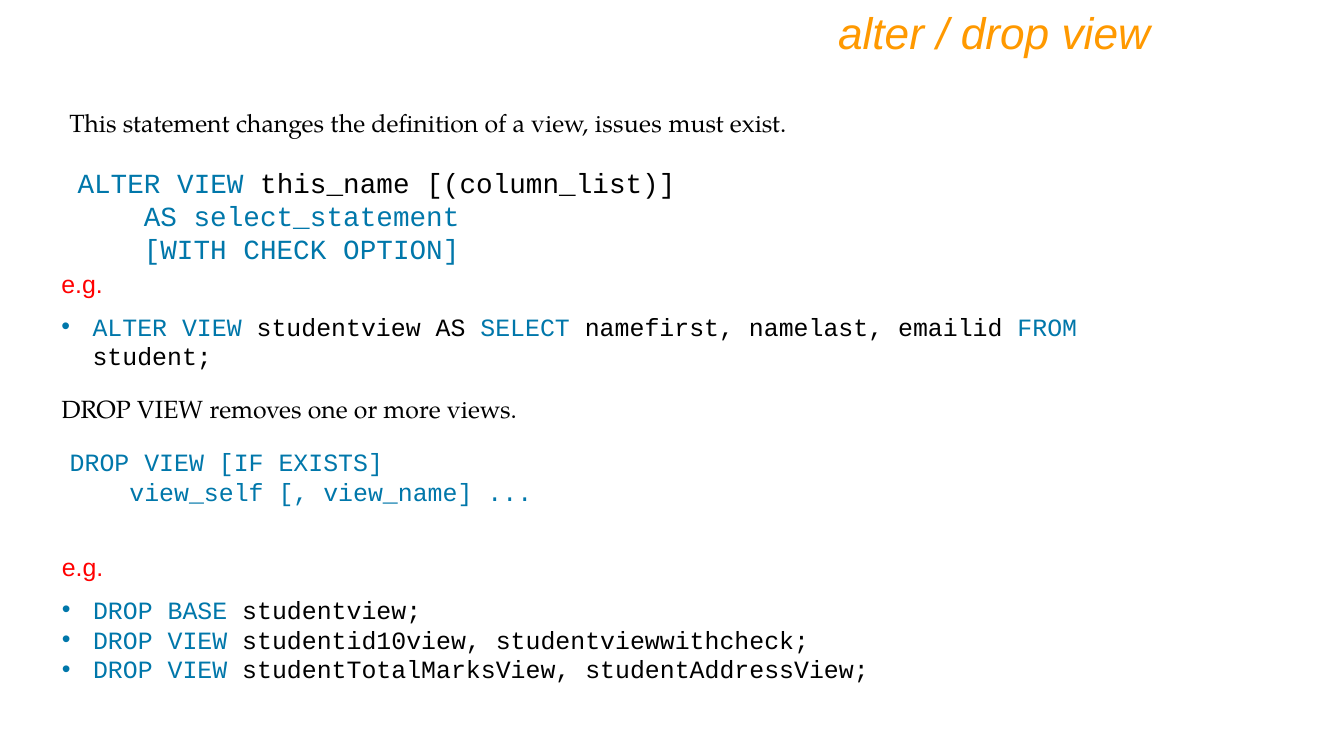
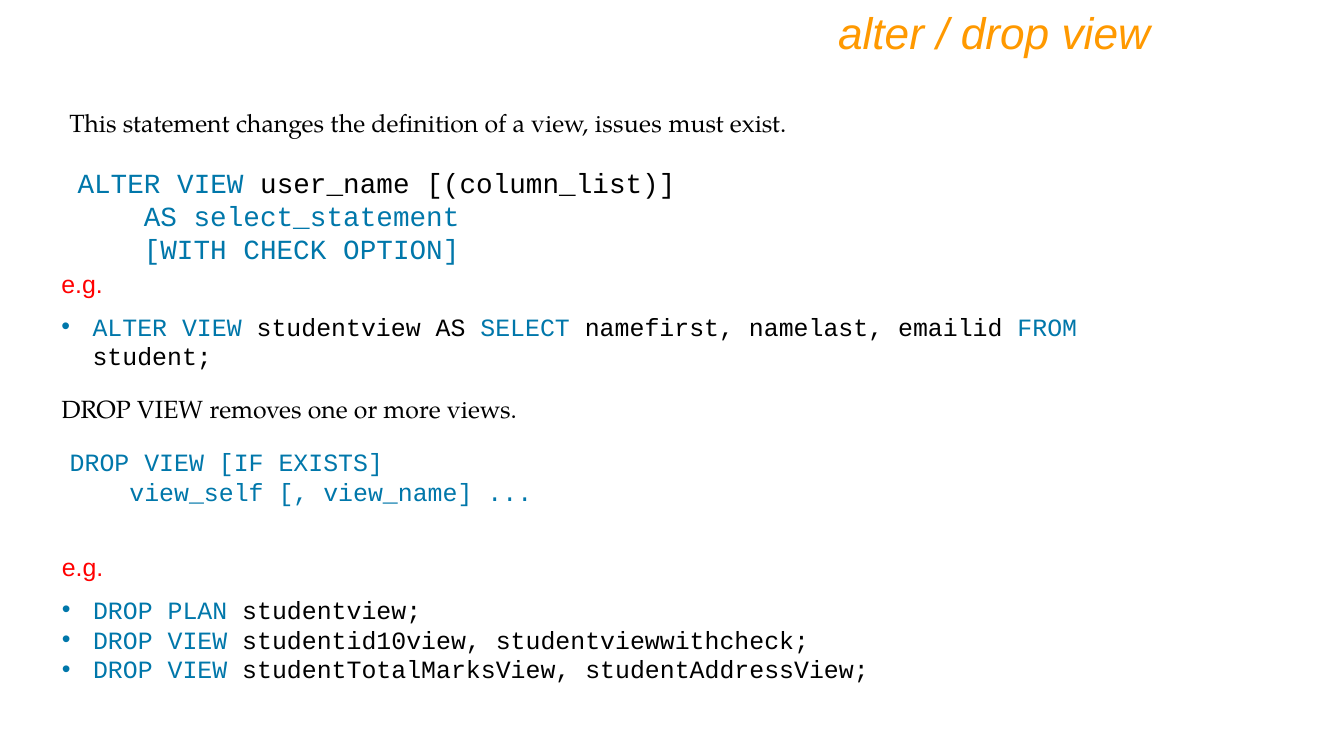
this_name: this_name -> user_name (335, 184)
BASE: BASE -> PLAN (197, 611)
